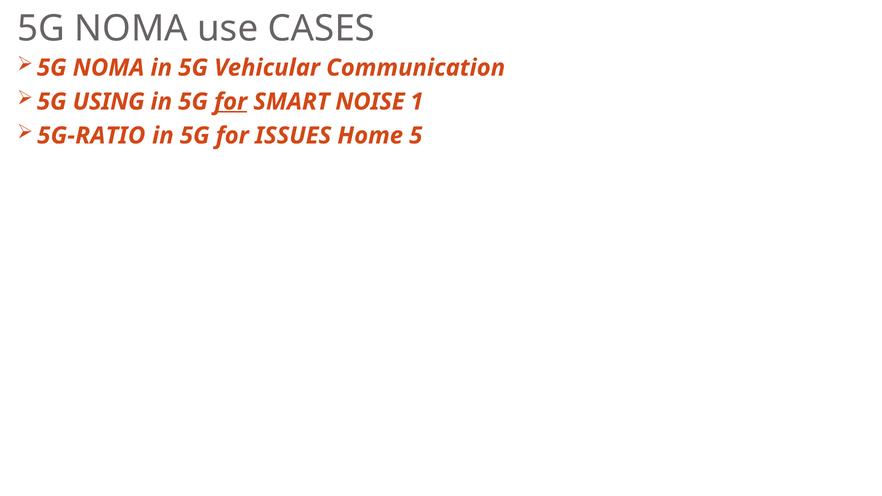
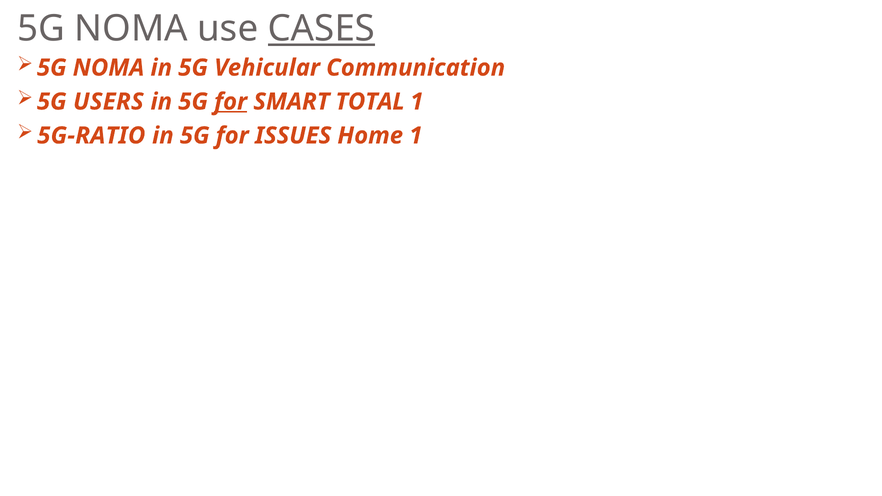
CASES underline: none -> present (321, 29)
USING: USING -> USERS (108, 102)
NOISE: NOISE -> TOTAL (370, 102)
Home 5: 5 -> 1 (416, 136)
